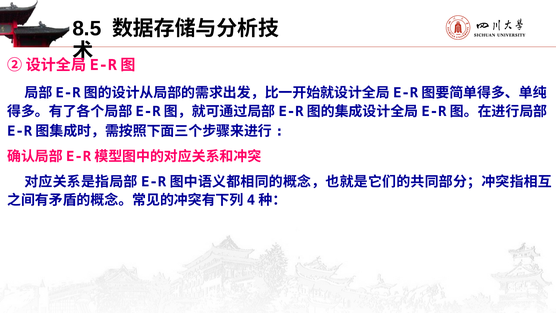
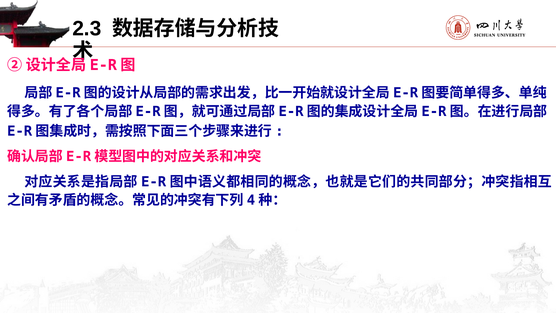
8.5: 8.5 -> 2.3 (87, 29)
